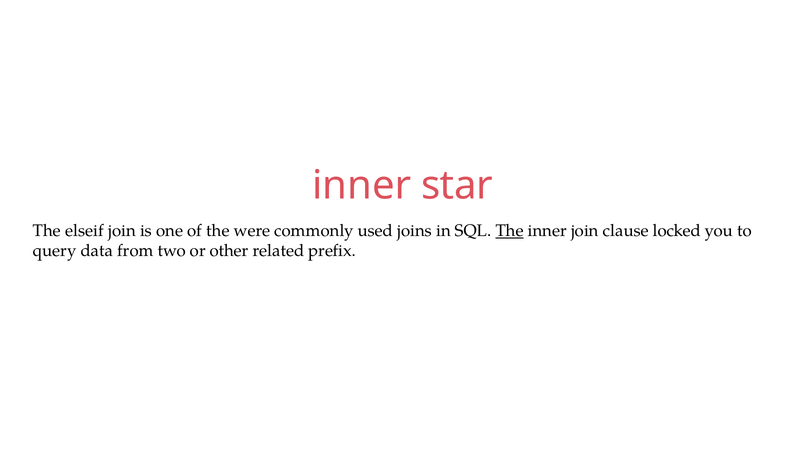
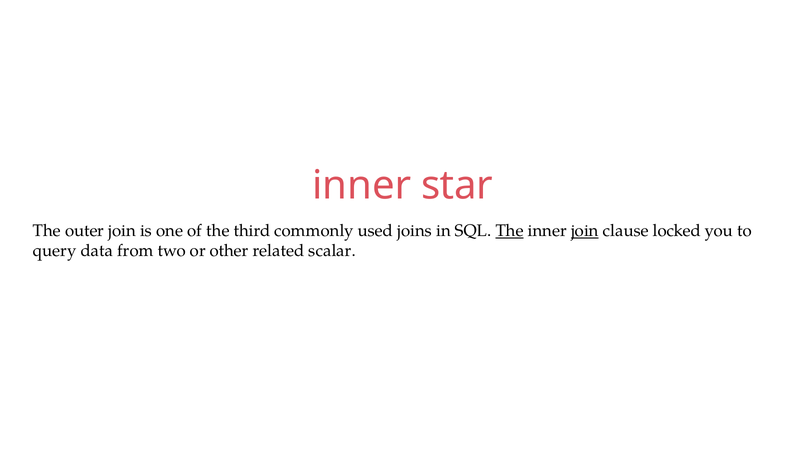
elseif: elseif -> outer (85, 231)
were: were -> third (252, 231)
join underline: none -> present (585, 231)
prefix: prefix -> scalar (332, 251)
